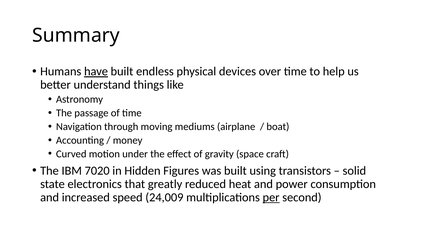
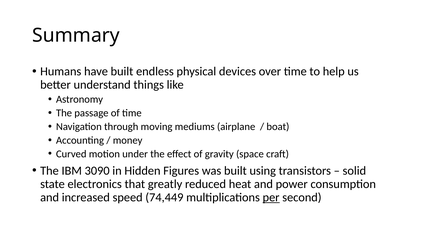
have underline: present -> none (96, 72)
7020: 7020 -> 3090 (97, 171)
24,009: 24,009 -> 74,449 (164, 197)
